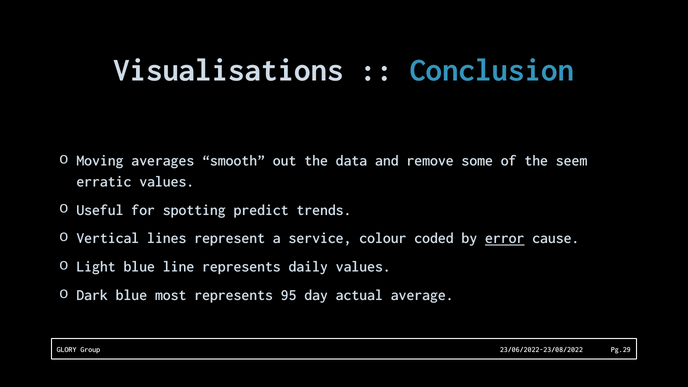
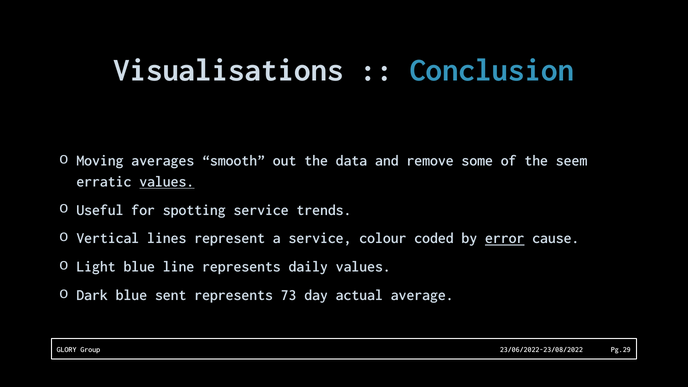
values underline: none -> present (167, 181)
spotting predict: predict -> service (261, 210)
most: most -> sent (171, 295)
95: 95 -> 73 (289, 295)
